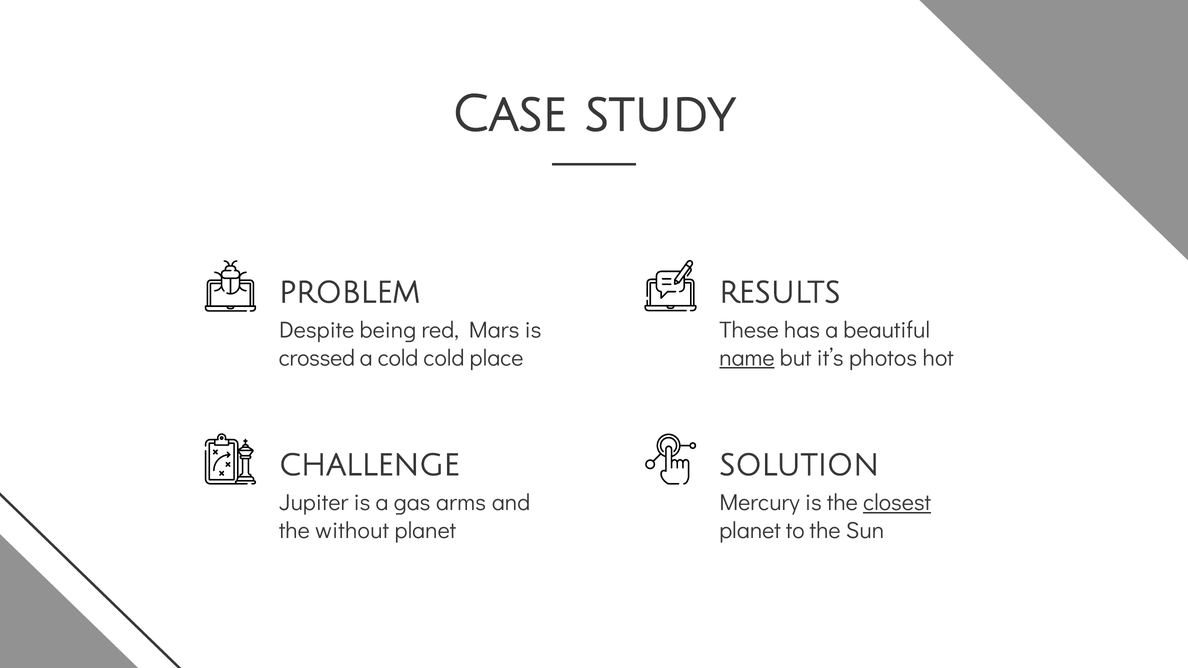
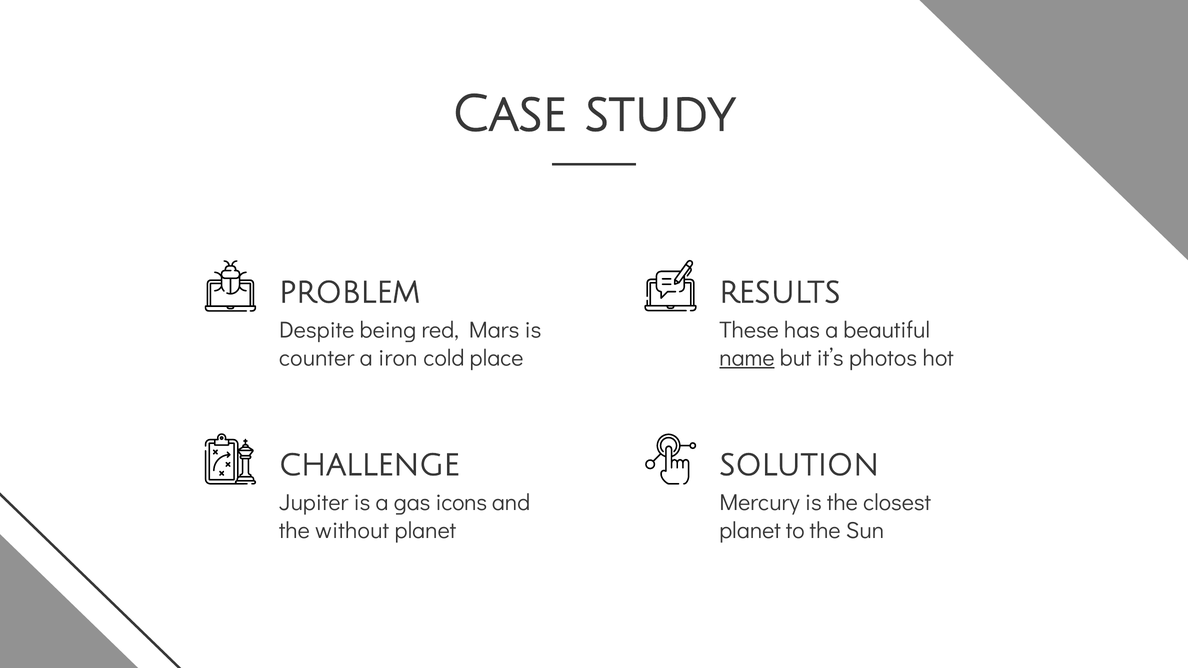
crossed: crossed -> counter (317, 358)
a cold: cold -> iron (398, 358)
arms: arms -> icons (461, 503)
closest underline: present -> none (897, 503)
